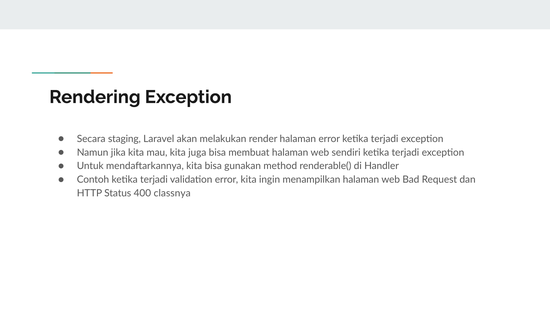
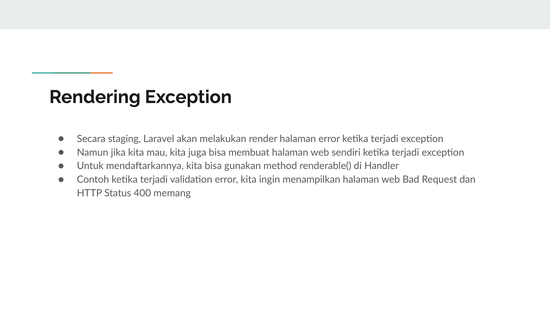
classnya: classnya -> memang (172, 194)
